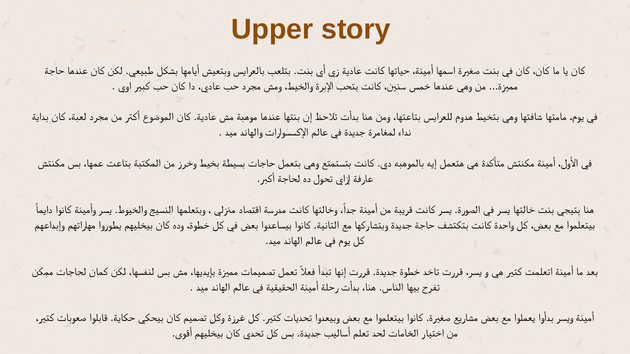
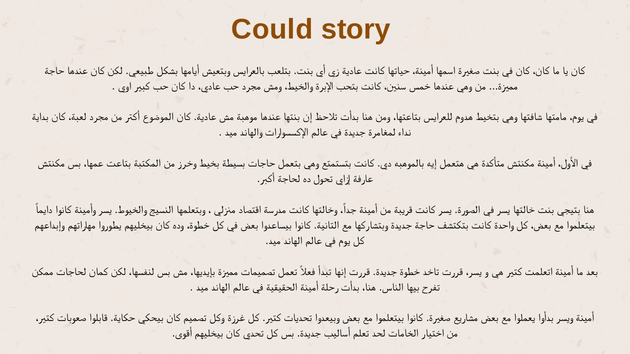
Upper: Upper -> Could (272, 29)
